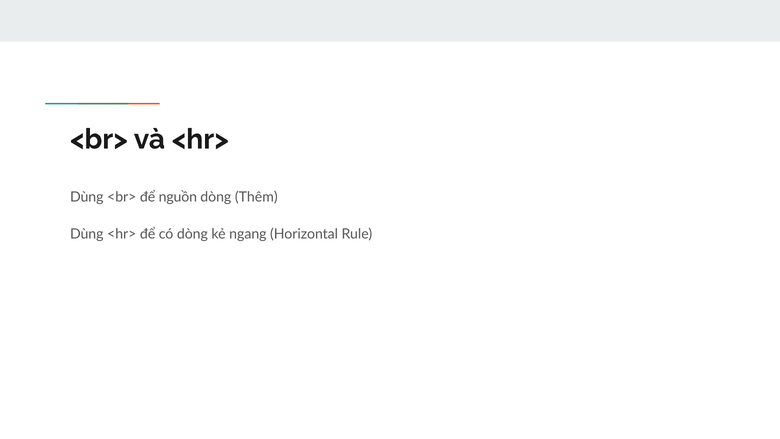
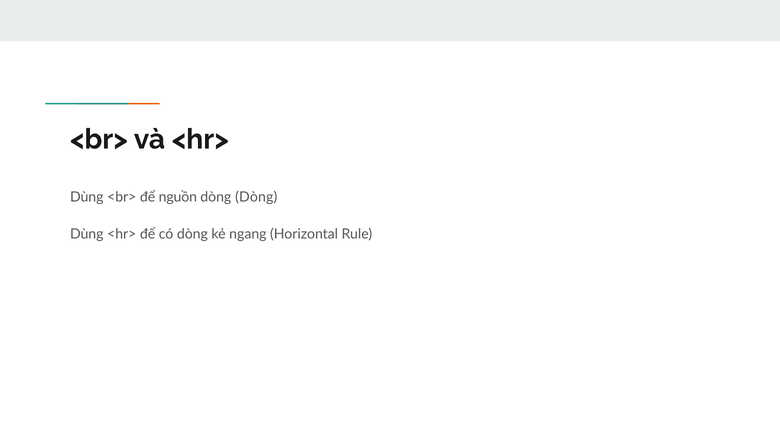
dòng Thêm: Thêm -> Dòng (256, 197)
